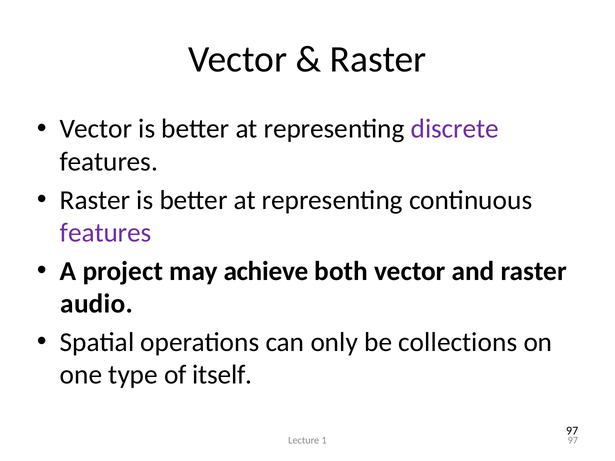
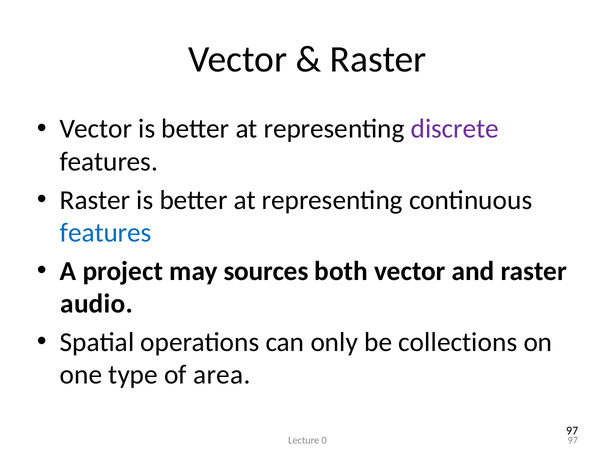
features colour: purple -> blue (106, 233)
achieve: achieve -> sources (266, 271)
itself: itself -> area (222, 375)
1: 1 -> 0 (324, 440)
